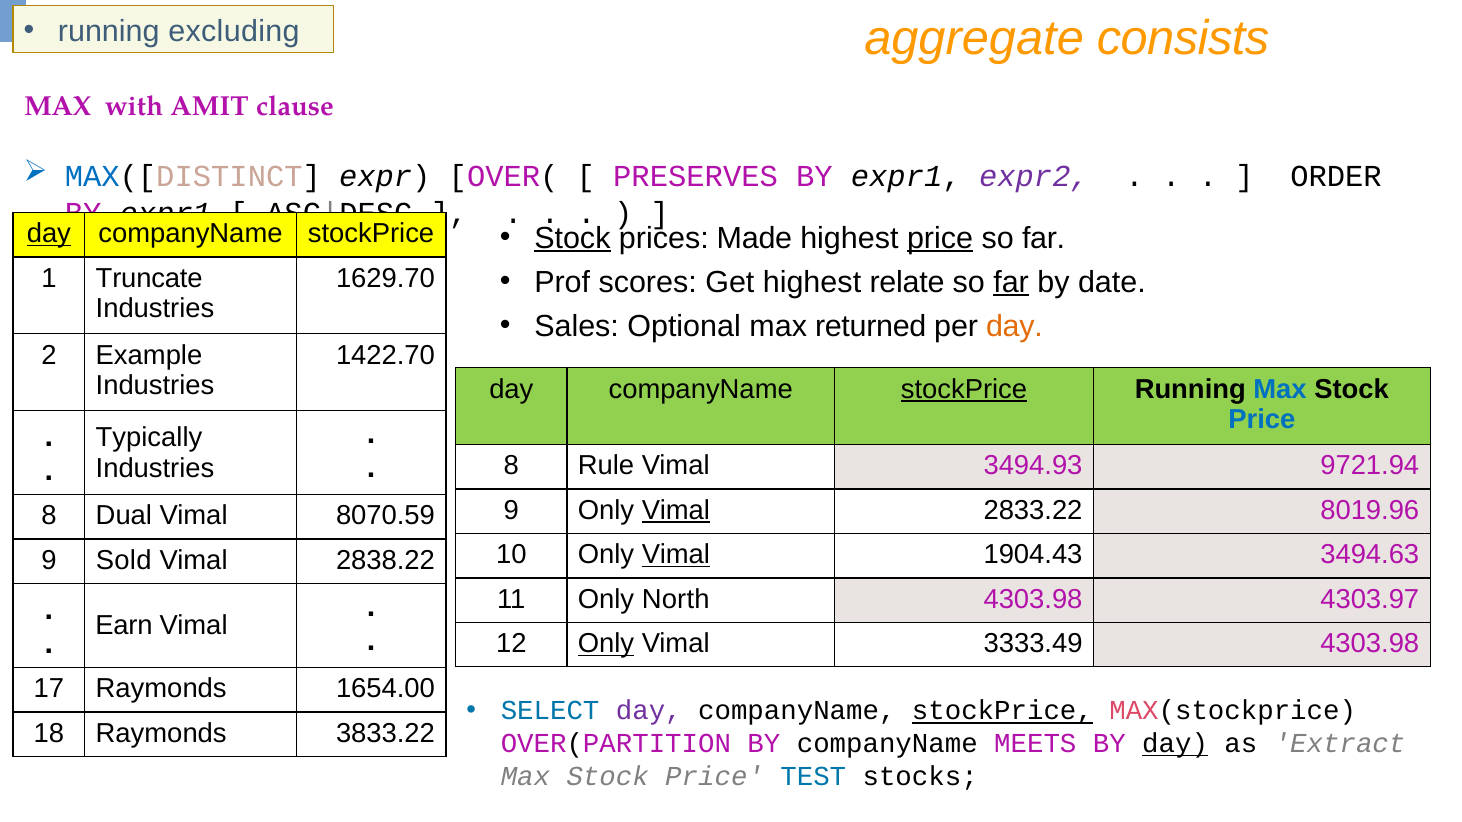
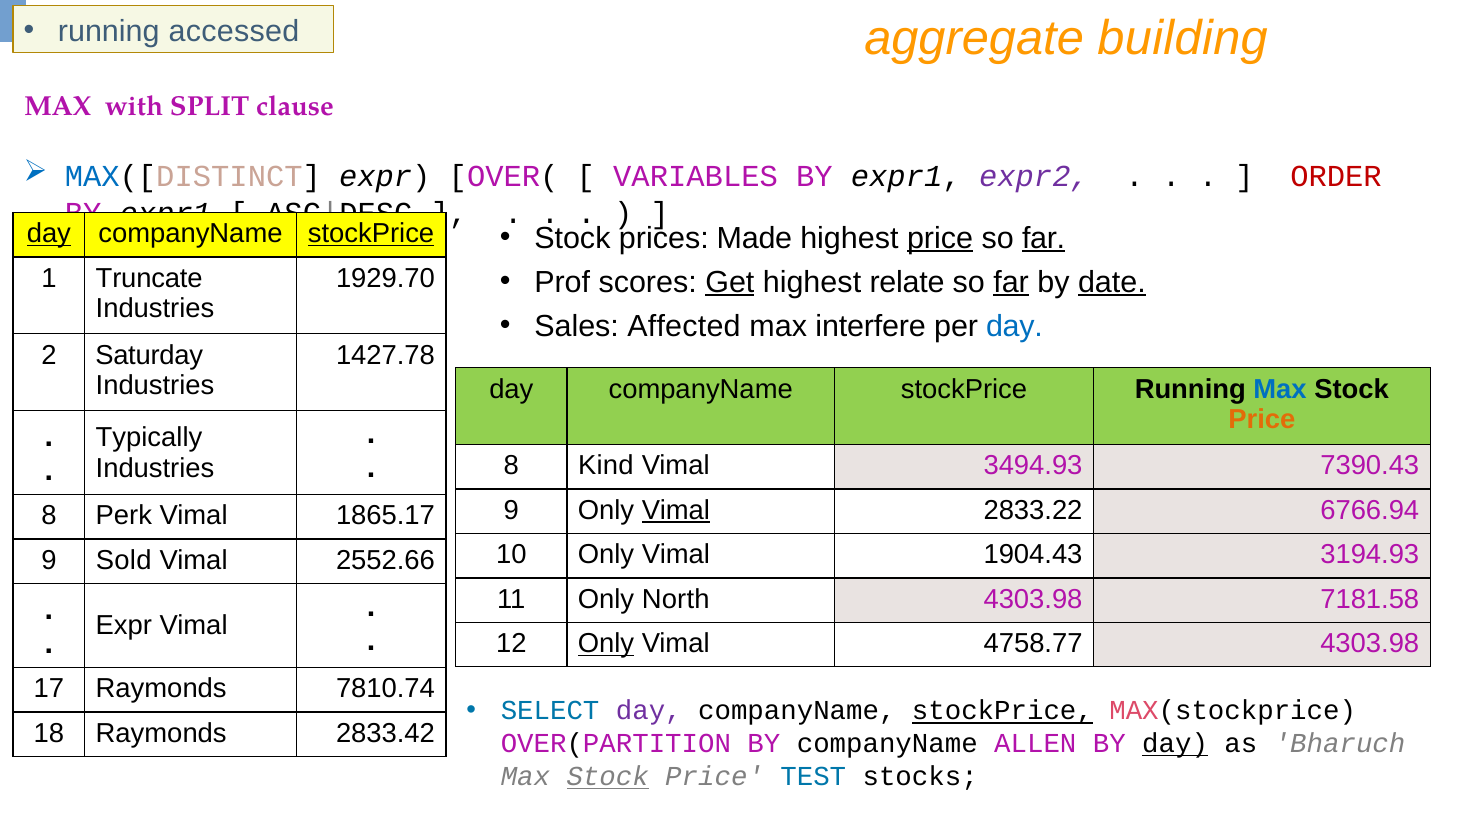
excluding: excluding -> accessed (234, 31)
consists: consists -> building (1183, 38)
AMIT: AMIT -> SPLIT (210, 107)
PRESERVES: PRESERVES -> VARIABLES (696, 177)
ORDER colour: black -> red (1336, 177)
stockPrice underline: none -> present (371, 234)
Stock underline: present -> none (572, 238)
far underline: none -> present (1044, 238)
1629.70: 1629.70 -> 1929.70 (385, 278)
Get underline: none -> present (730, 282)
date underline: none -> present (1112, 282)
Optional: Optional -> Affected (684, 326)
returned: returned -> interfere (871, 326)
day colour: orange -> blue (1014, 326)
Example: Example -> Saturday (149, 355)
1422.70: 1422.70 -> 1427.78 (385, 355)
stockPrice underline: present -> none (964, 389)
Price colour: blue -> orange (1262, 420)
Rule: Rule -> Kind (606, 466)
9721.94: 9721.94 -> 7390.43 (1370, 466)
8019.96: 8019.96 -> 6766.94 (1370, 511)
Dual: Dual -> Perk (124, 516)
8070.59: 8070.59 -> 1865.17 (385, 516)
Vimal underline: present -> none (676, 555)
3494.63: 3494.63 -> 3194.93 (1370, 555)
2838.22: 2838.22 -> 2552.66 (385, 561)
4303.97: 4303.97 -> 7181.58 (1370, 600)
Earn: Earn -> Expr (124, 626)
3333.49: 3333.49 -> 4758.77 (1033, 644)
1654.00: 1654.00 -> 7810.74 (385, 689)
3833.22: 3833.22 -> 2833.42 (385, 734)
MEETS: MEETS -> ALLEN (1035, 744)
Extract: Extract -> Bharuch (1340, 744)
Stock underline: none -> present (608, 777)
